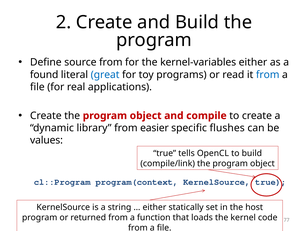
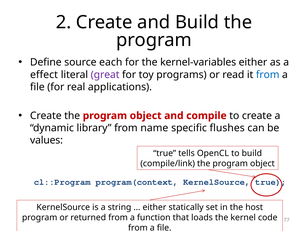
source from: from -> each (111, 62)
found: found -> effect (44, 75)
great colour: blue -> purple (105, 75)
easier: easier -> name (154, 128)
